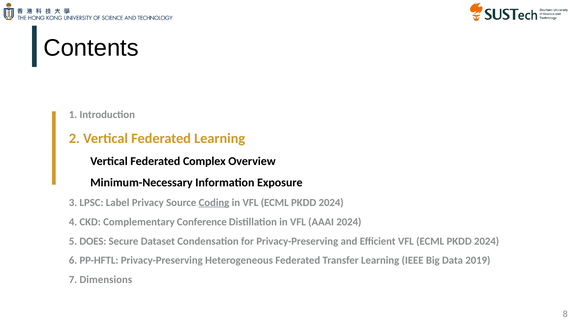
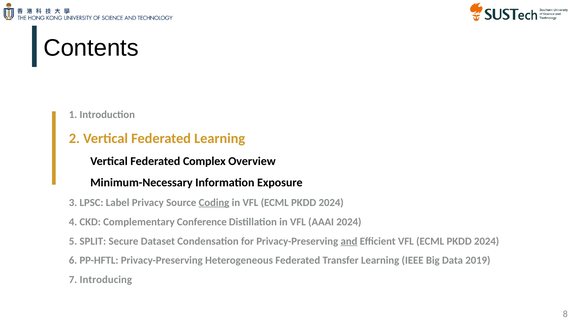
DOES: DOES -> SPLIT (93, 241)
and underline: none -> present (349, 241)
Dimensions: Dimensions -> Introducing (106, 280)
